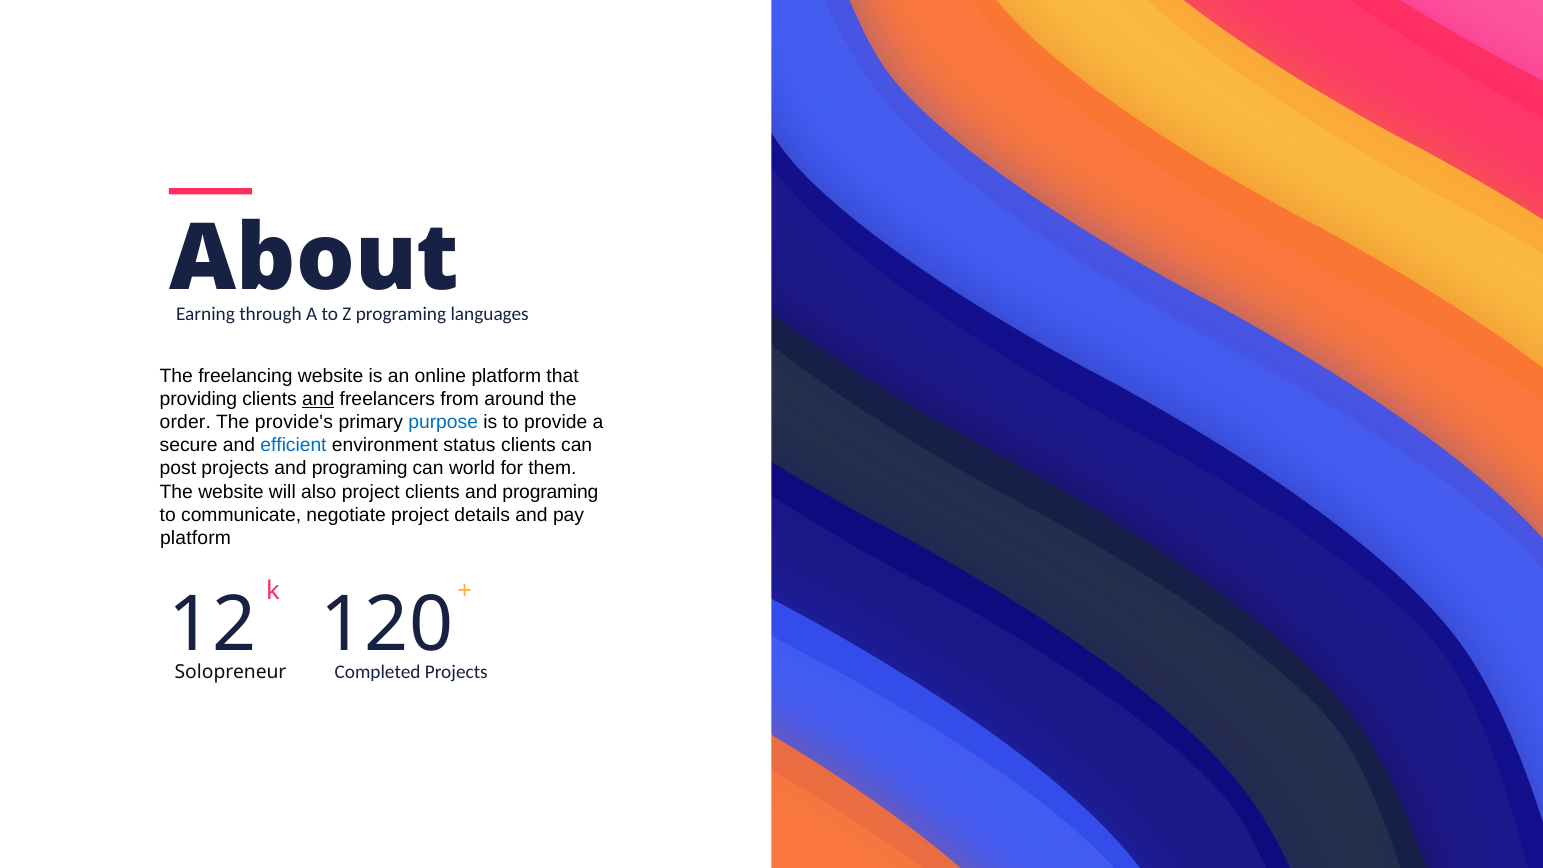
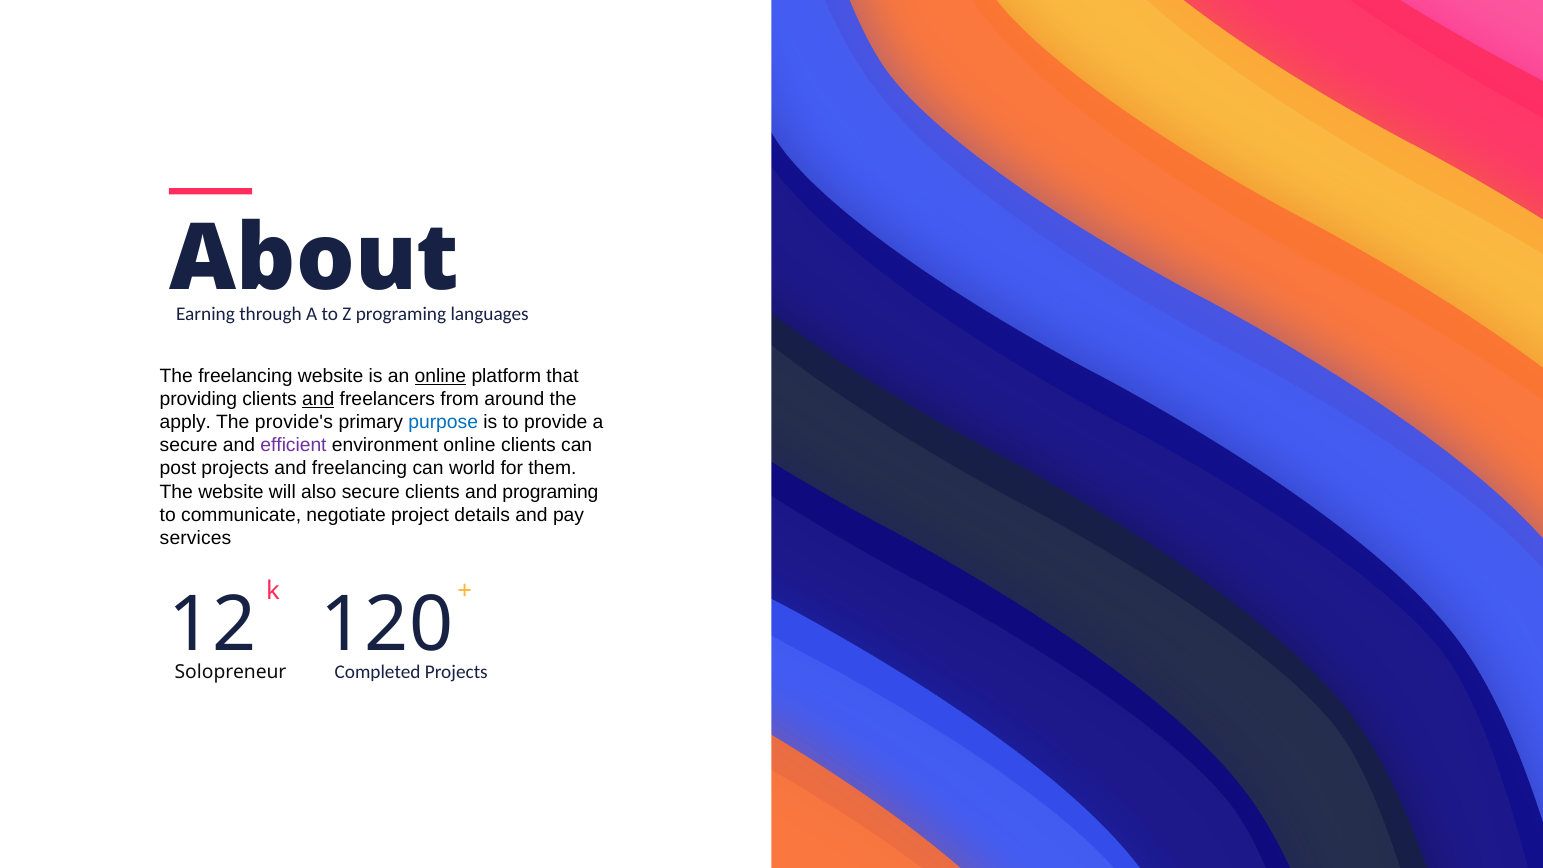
online underline: none -> present (440, 376)
order: order -> apply (185, 422)
efficient colour: blue -> purple (294, 445)
environment status: status -> online (469, 445)
projects and programing: programing -> freelancing (360, 468)
also project: project -> secure (371, 492)
platform: platform -> services (196, 538)
